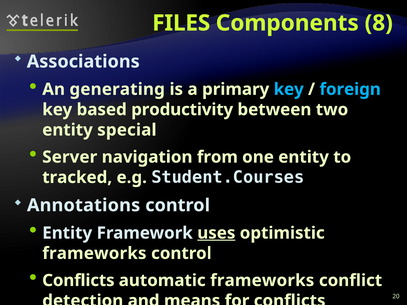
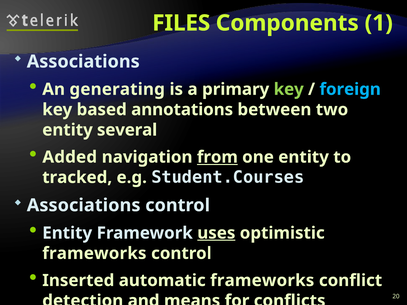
8: 8 -> 1 (379, 23)
key colour: light blue -> light green (289, 89)
productivity: productivity -> annotations (182, 110)
special: special -> several (127, 130)
Server: Server -> Added (70, 157)
from underline: none -> present (217, 157)
Annotations: Annotations -> Associations (84, 205)
Conflicts: Conflicts -> Inserted (78, 281)
